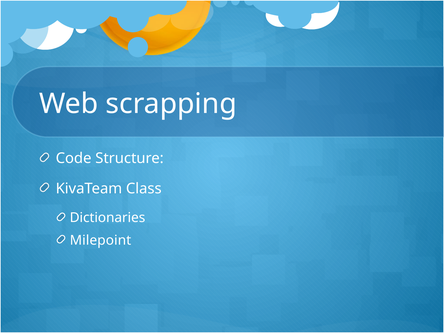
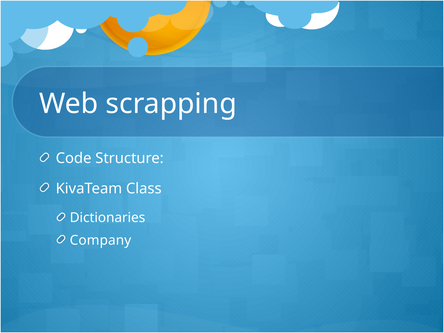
Milepoint: Milepoint -> Company (100, 240)
